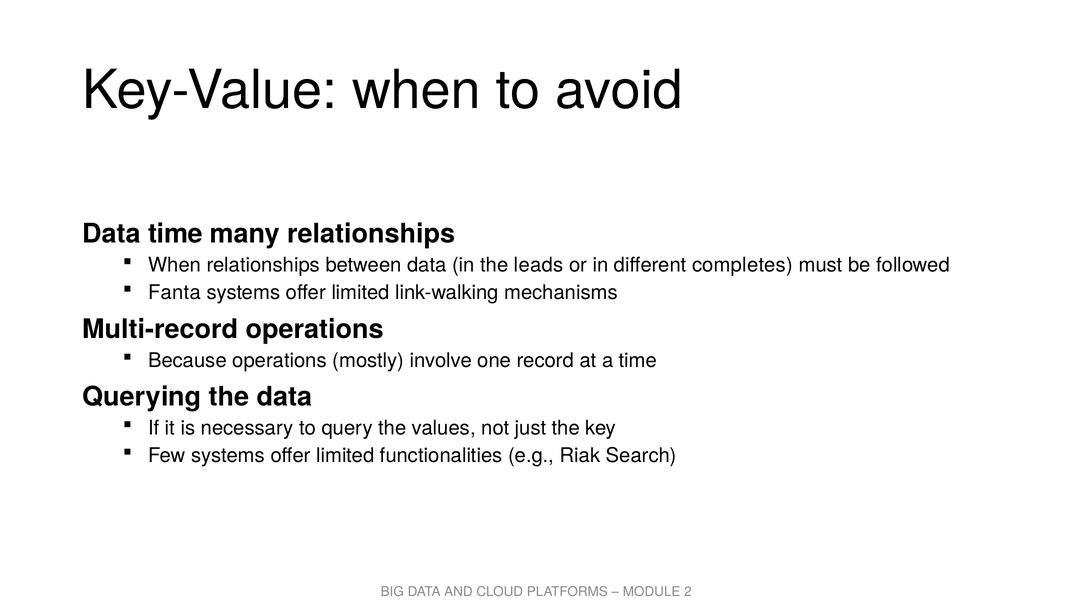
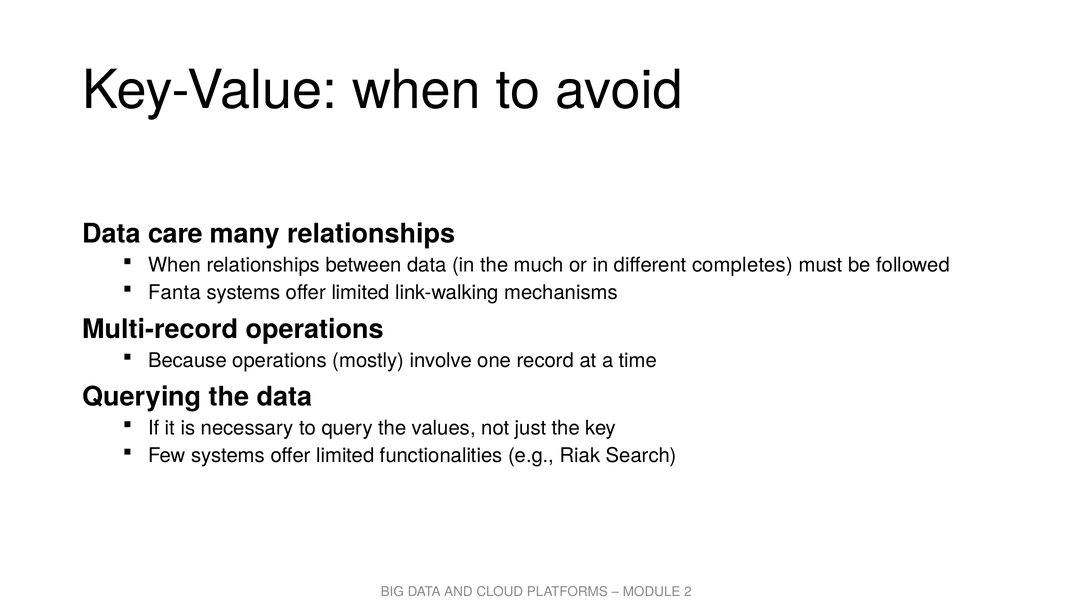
Data time: time -> care (176, 234)
leads: leads -> much (539, 265)
